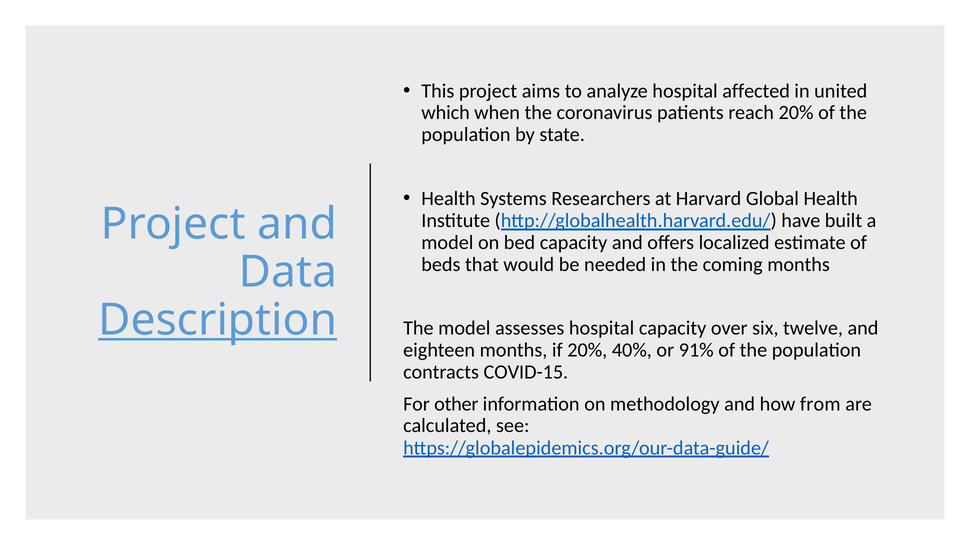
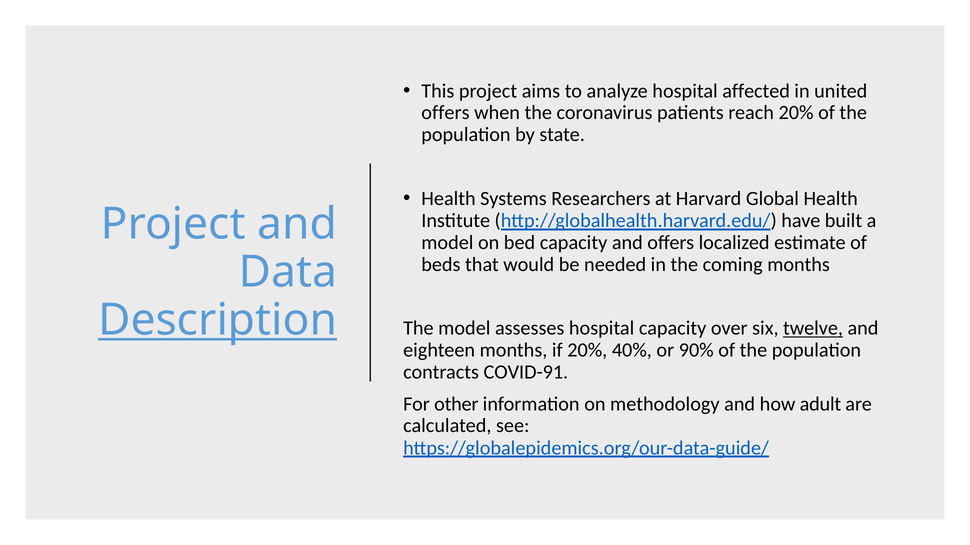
which: which -> offers (445, 113)
twelve underline: none -> present (813, 329)
91%: 91% -> 90% (696, 351)
COVID-15: COVID-15 -> COVID-91 (526, 372)
from: from -> adult (820, 404)
